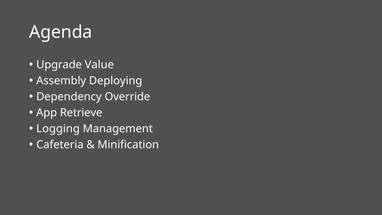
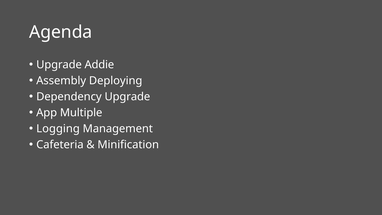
Value: Value -> Addie (99, 65)
Dependency Override: Override -> Upgrade (127, 97)
Retrieve: Retrieve -> Multiple (81, 113)
